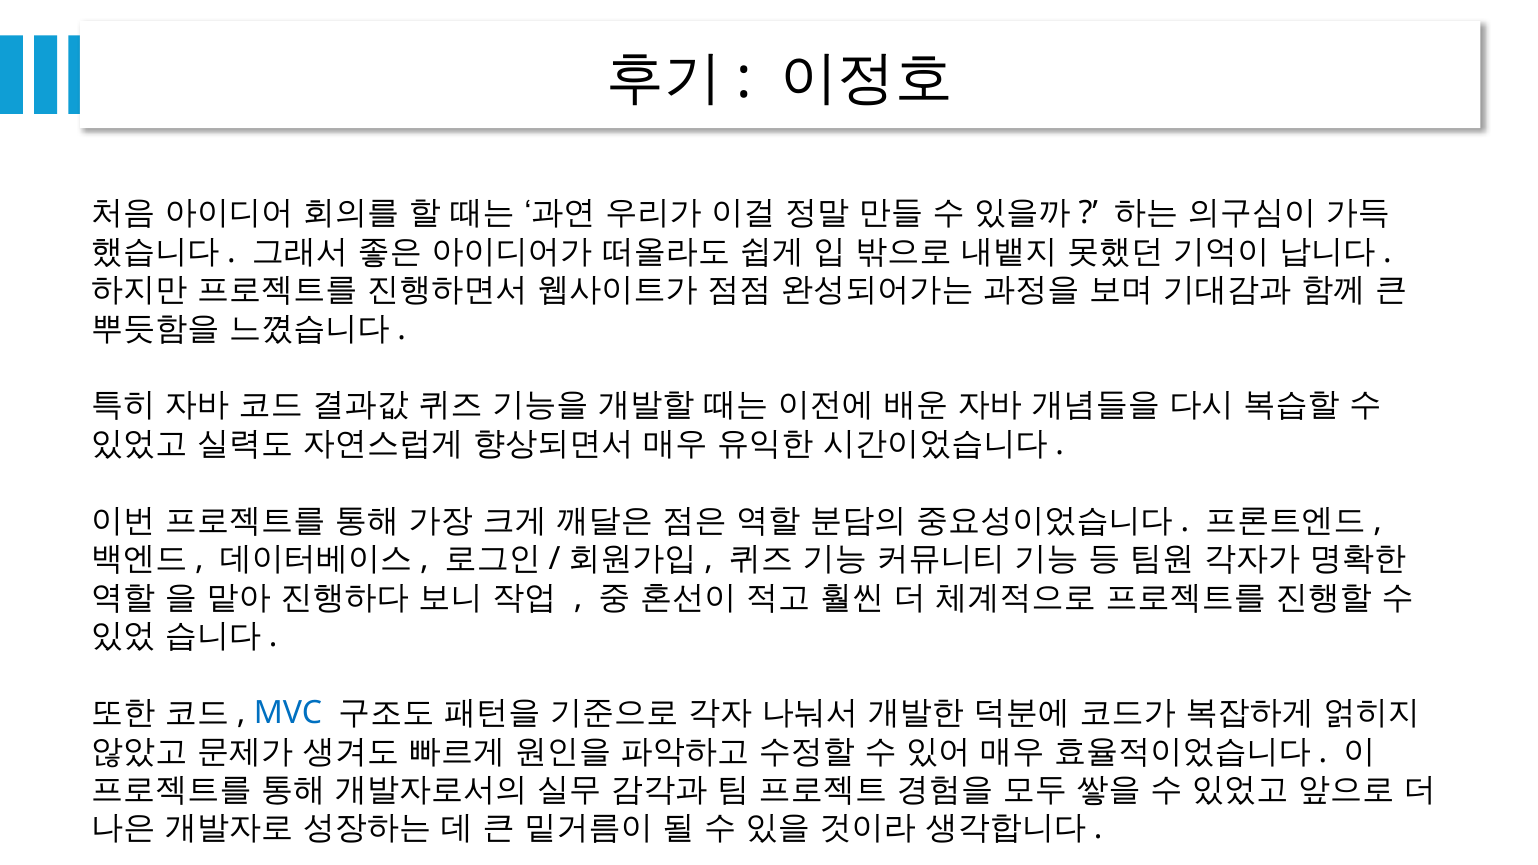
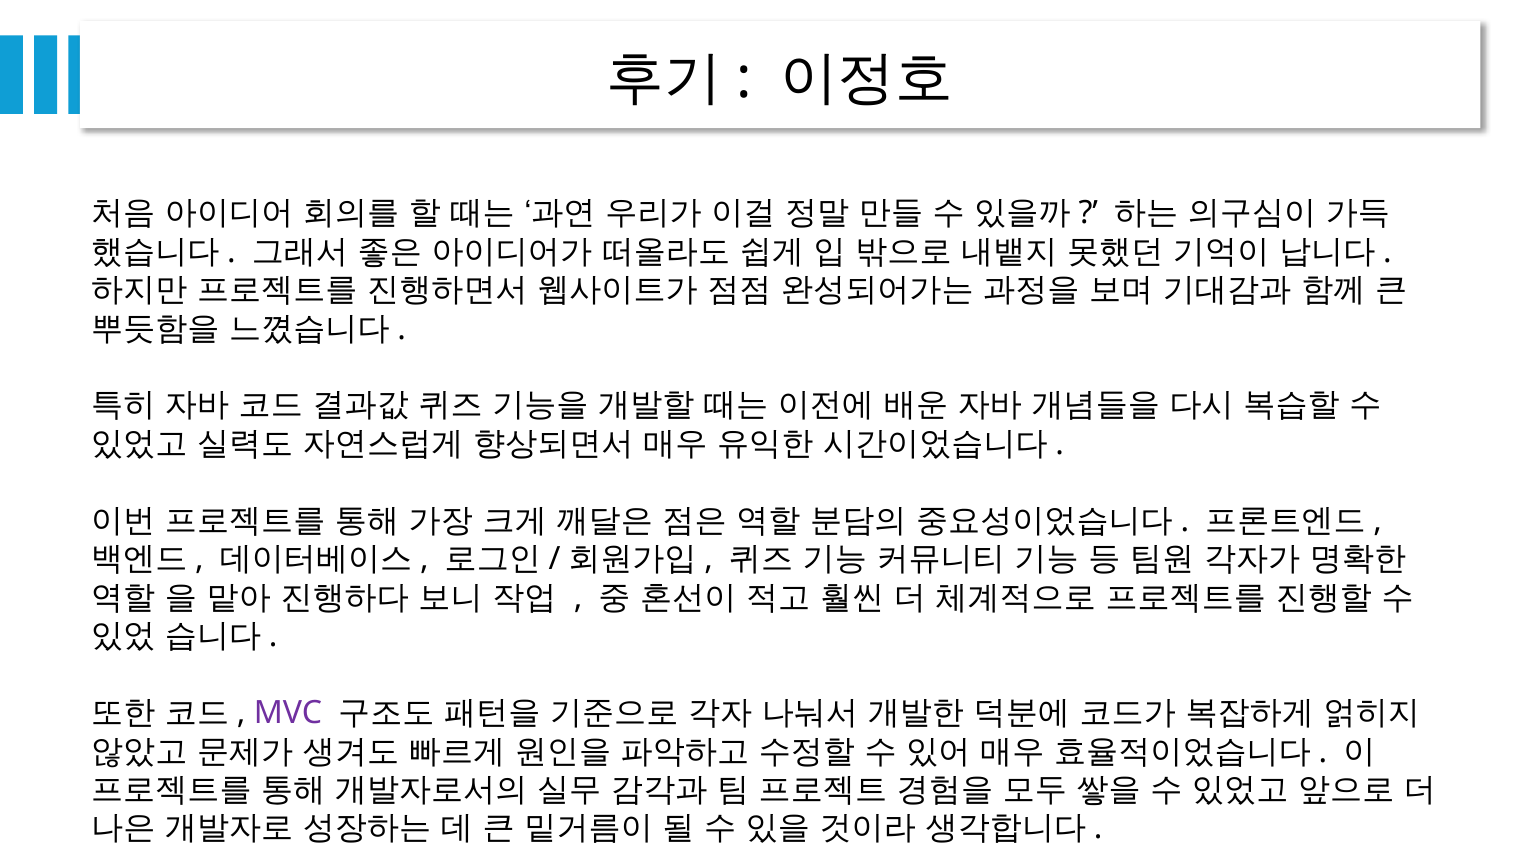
MVC colour: blue -> purple (288, 713)
